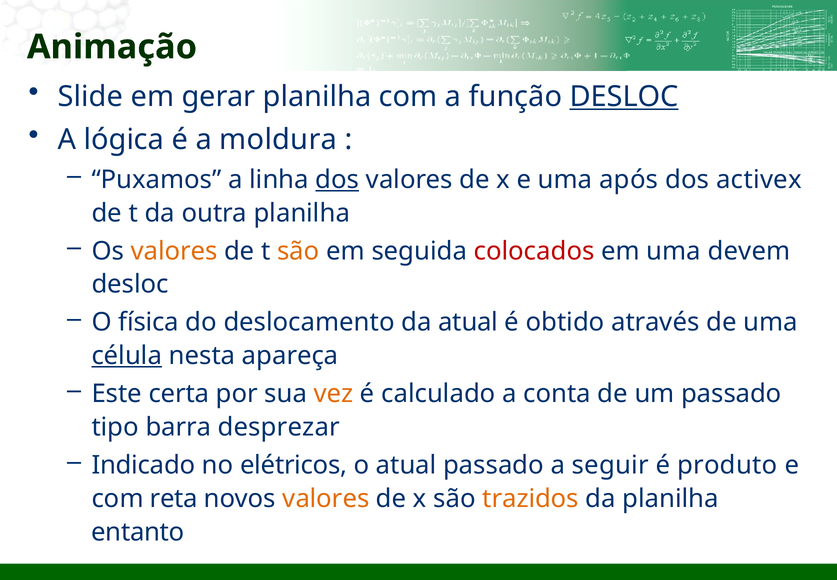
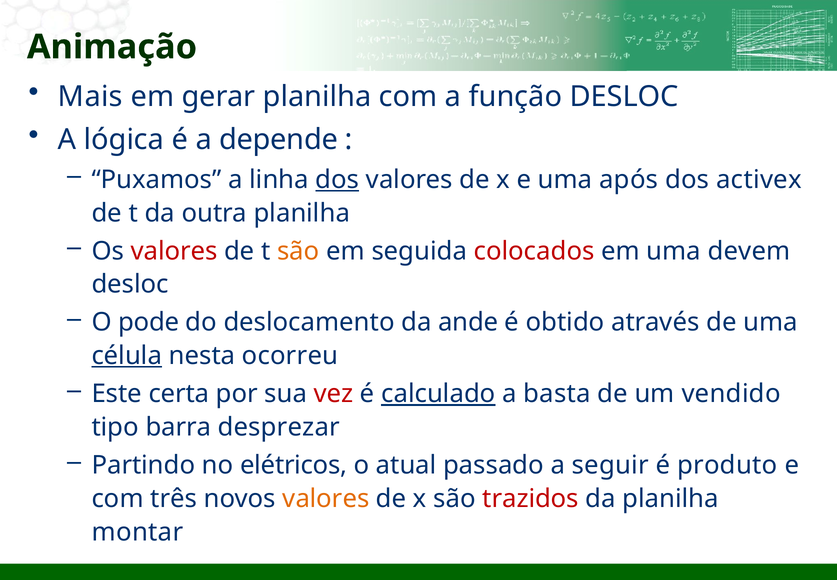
Slide: Slide -> Mais (90, 97)
DESLOC underline: present -> none (624, 97)
moldura: moldura -> depende (279, 140)
valores colour: orange -> red (174, 251)
física: física -> pode (149, 322)
da atual: atual -> ande (468, 322)
apareça: apareça -> ocorreu (290, 356)
vez colour: orange -> red (334, 394)
calculado underline: none -> present (438, 394)
conta: conta -> basta (557, 394)
um passado: passado -> vendido (731, 394)
Indicado: Indicado -> Partindo (143, 465)
reta: reta -> três (174, 498)
trazidos colour: orange -> red (531, 498)
entanto: entanto -> montar (138, 532)
